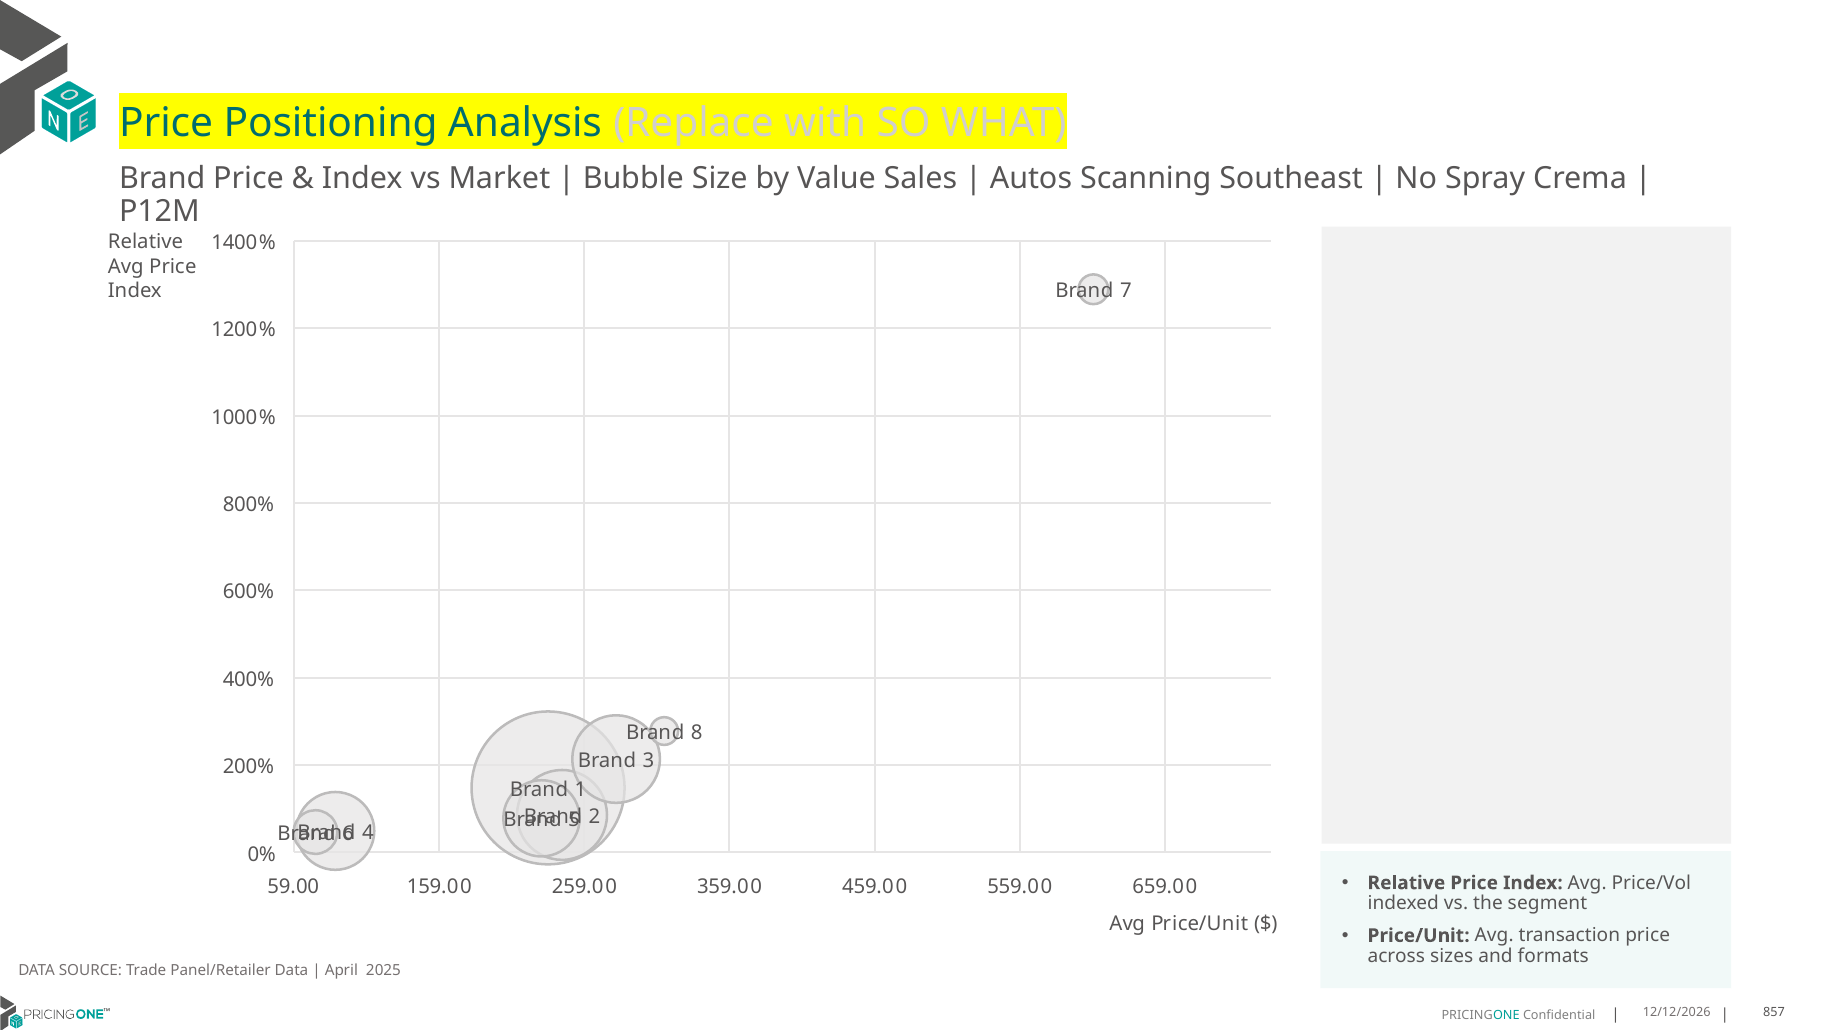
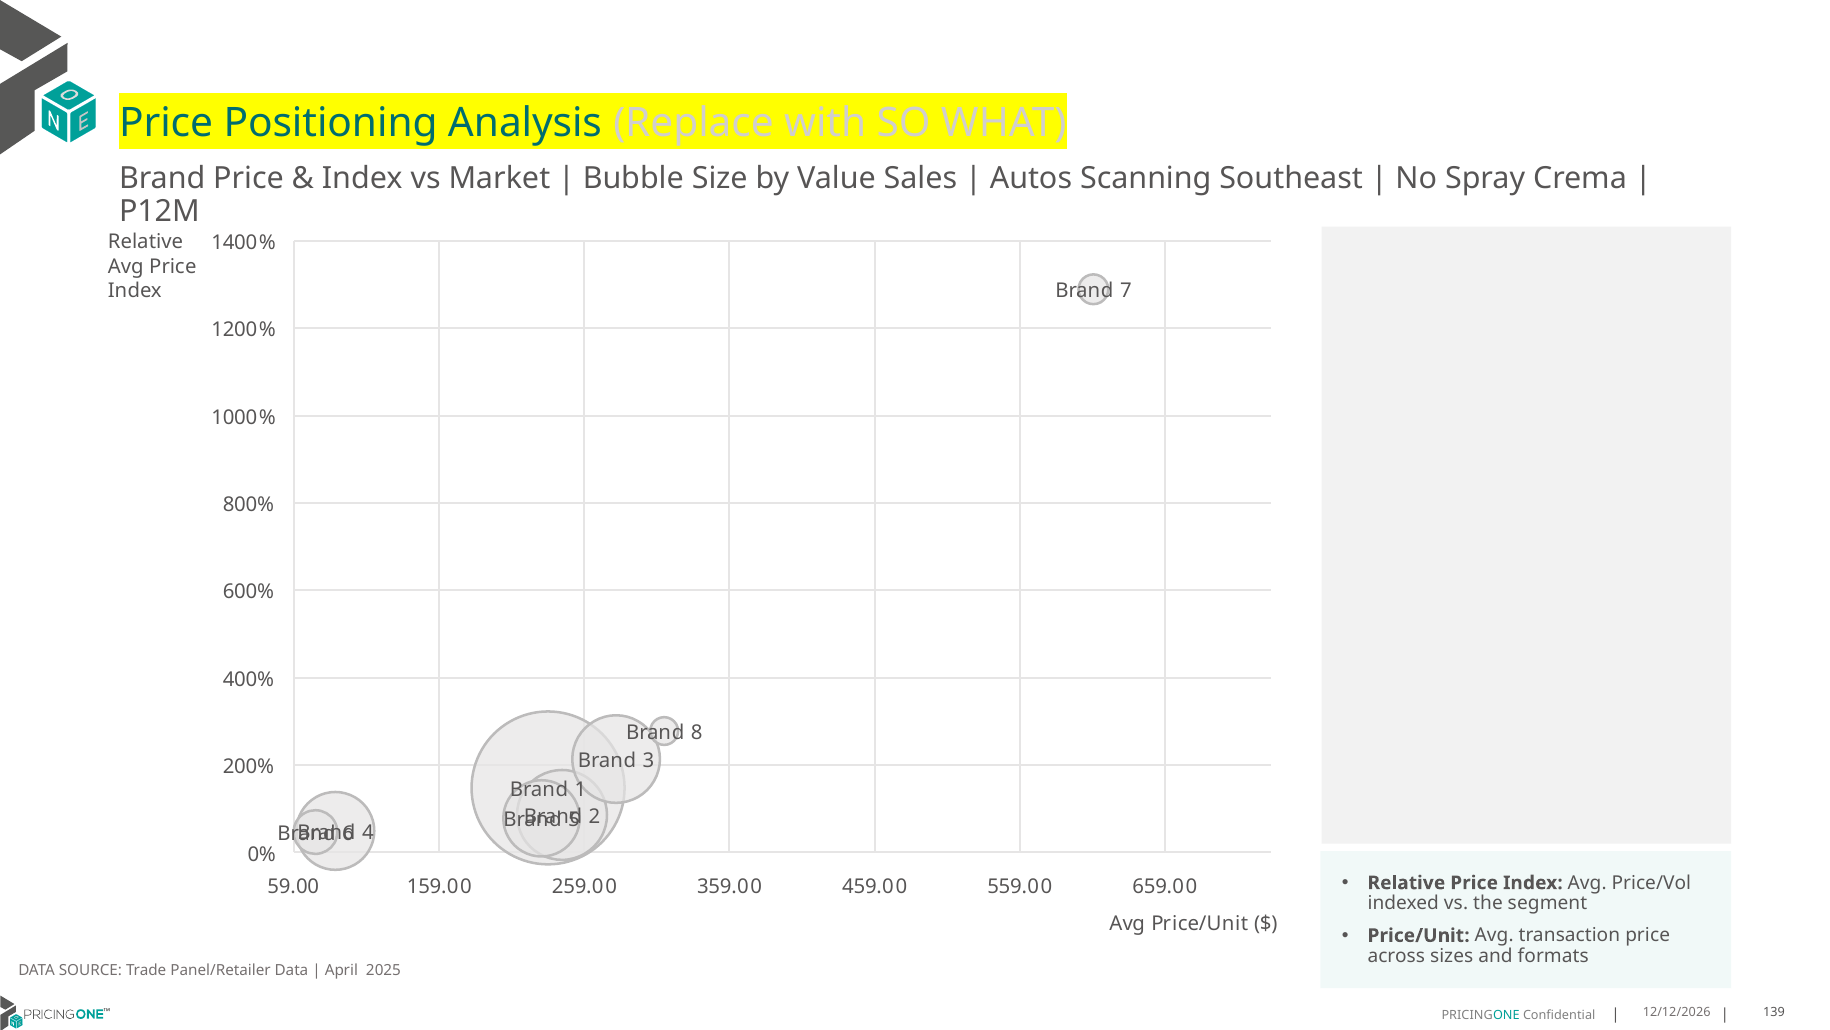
857: 857 -> 139 (1774, 1012)
